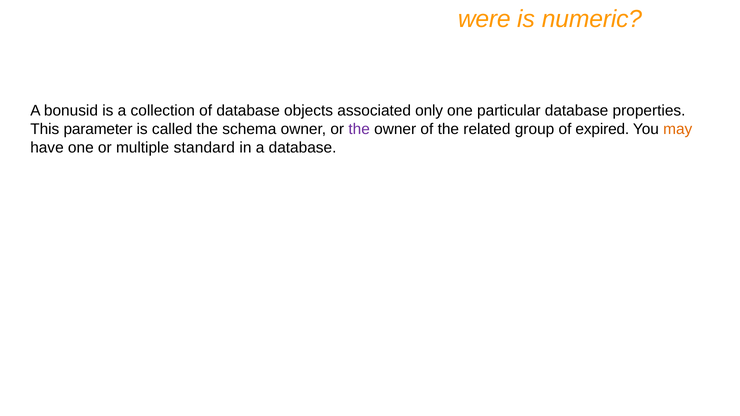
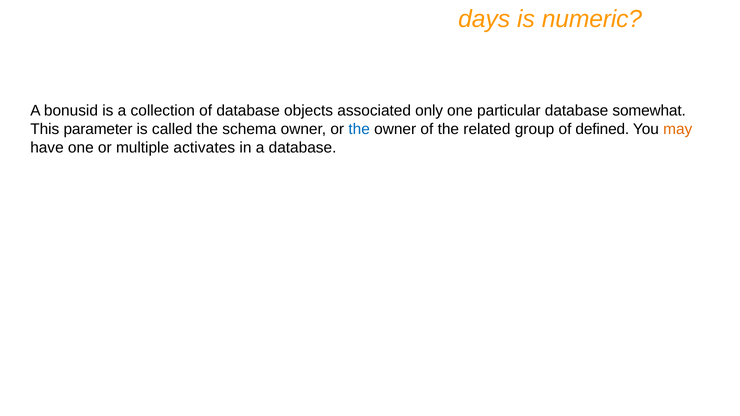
were: were -> days (484, 19)
properties: properties -> somewhat (649, 111)
the colour: purple -> blue (359, 129)
expired: expired -> defined (602, 129)
standard: standard -> activates (204, 148)
